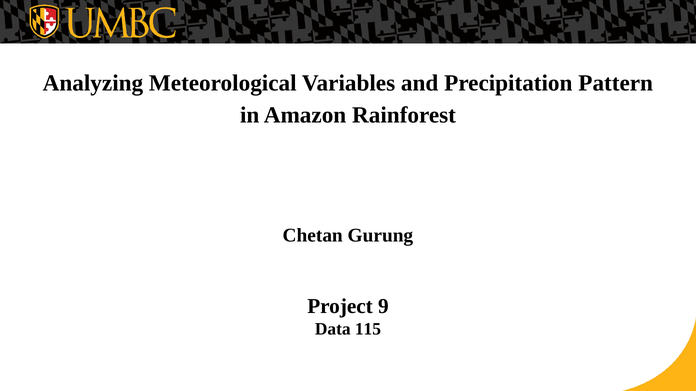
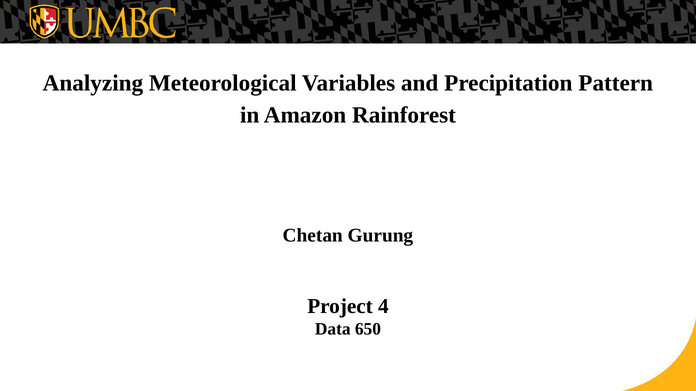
9: 9 -> 4 (383, 307)
115: 115 -> 650 (368, 329)
